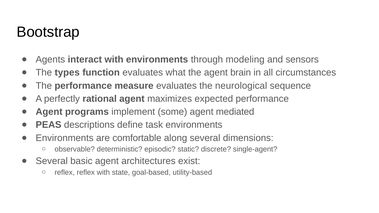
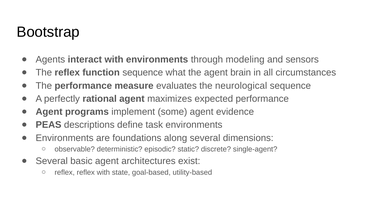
The types: types -> reflex (67, 73)
function evaluates: evaluates -> sequence (143, 73)
mediated: mediated -> evidence (235, 112)
comfortable: comfortable -> foundations (137, 138)
